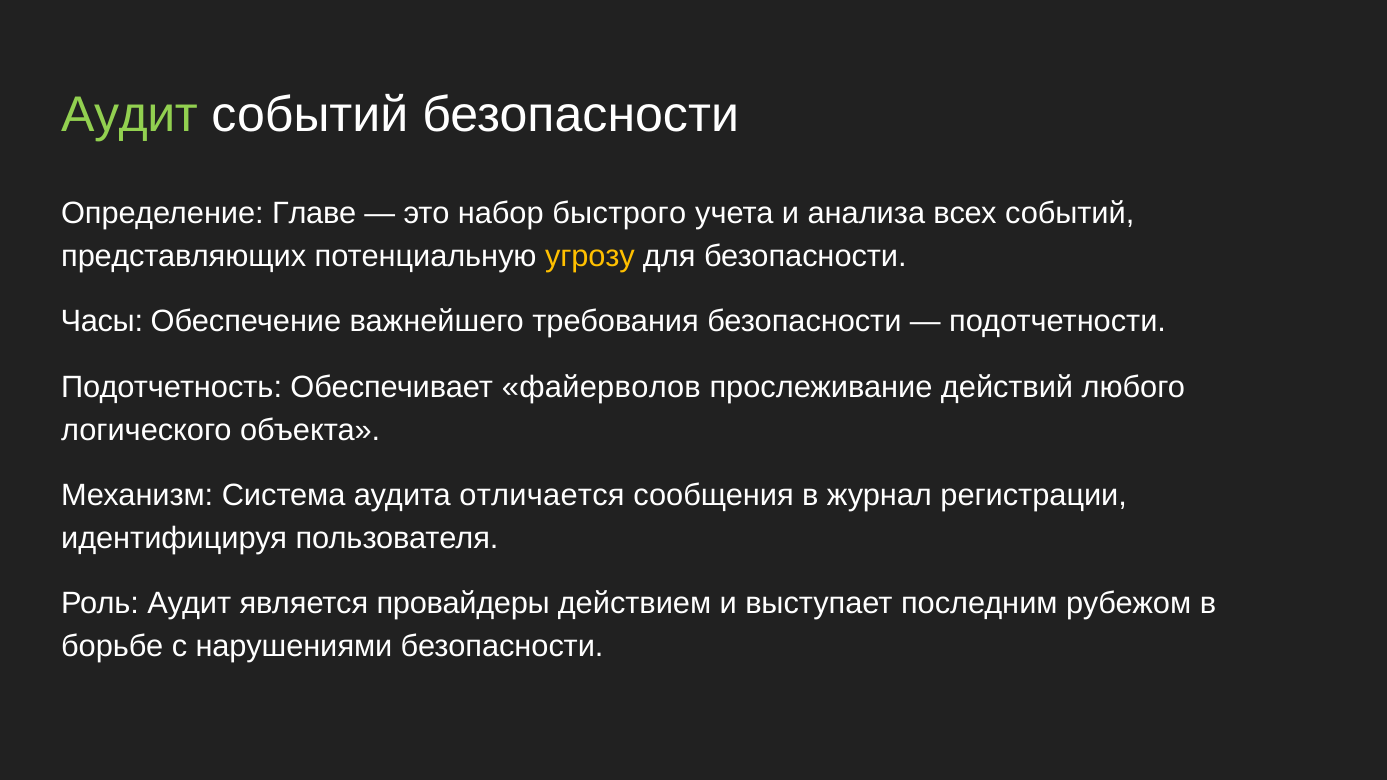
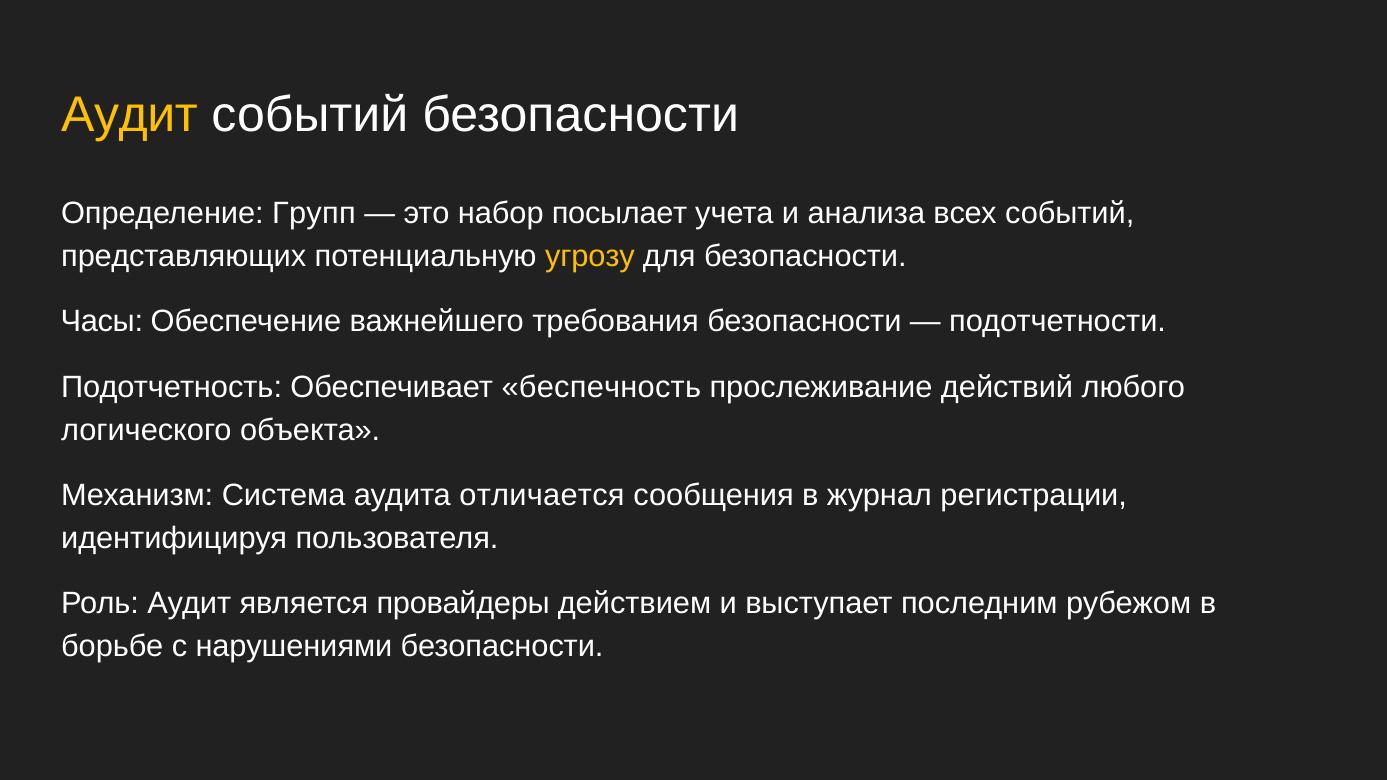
Аудит colour: light green -> yellow (130, 115)
Главе: Главе -> Групп (314, 214)
быстрого: быстрого -> посылает (620, 214)
файерволов: файерволов -> беспечность (601, 387)
